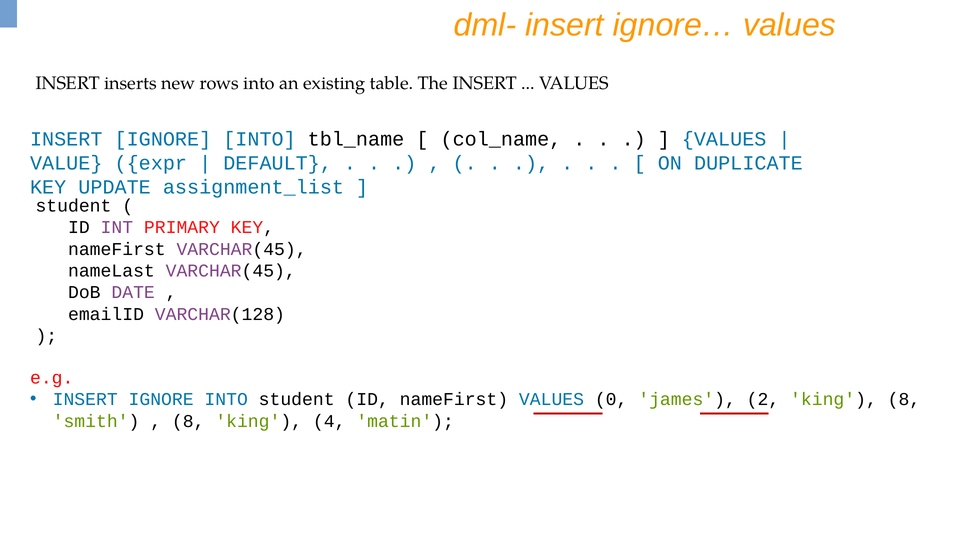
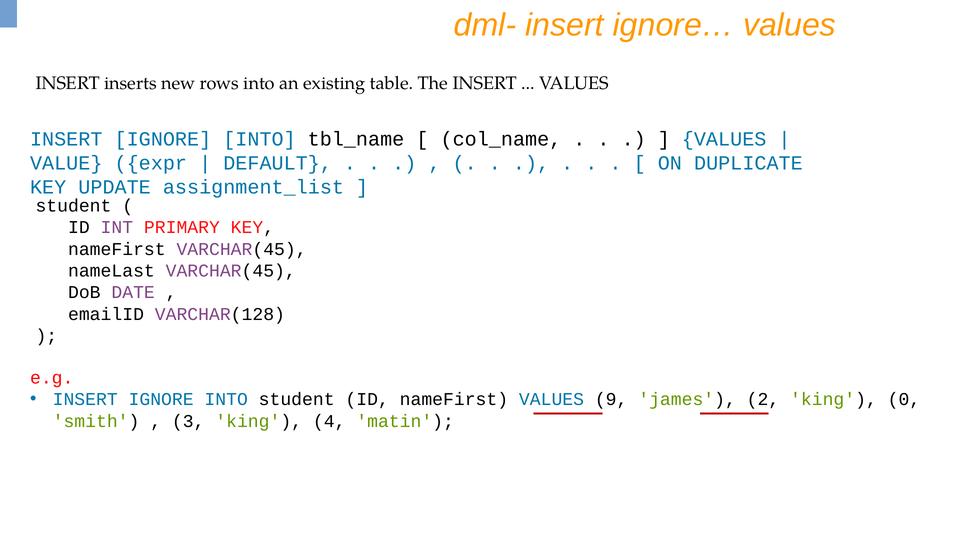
0: 0 -> 9 (611, 400)
king 8: 8 -> 0 (904, 400)
8: 8 -> 3 (188, 421)
